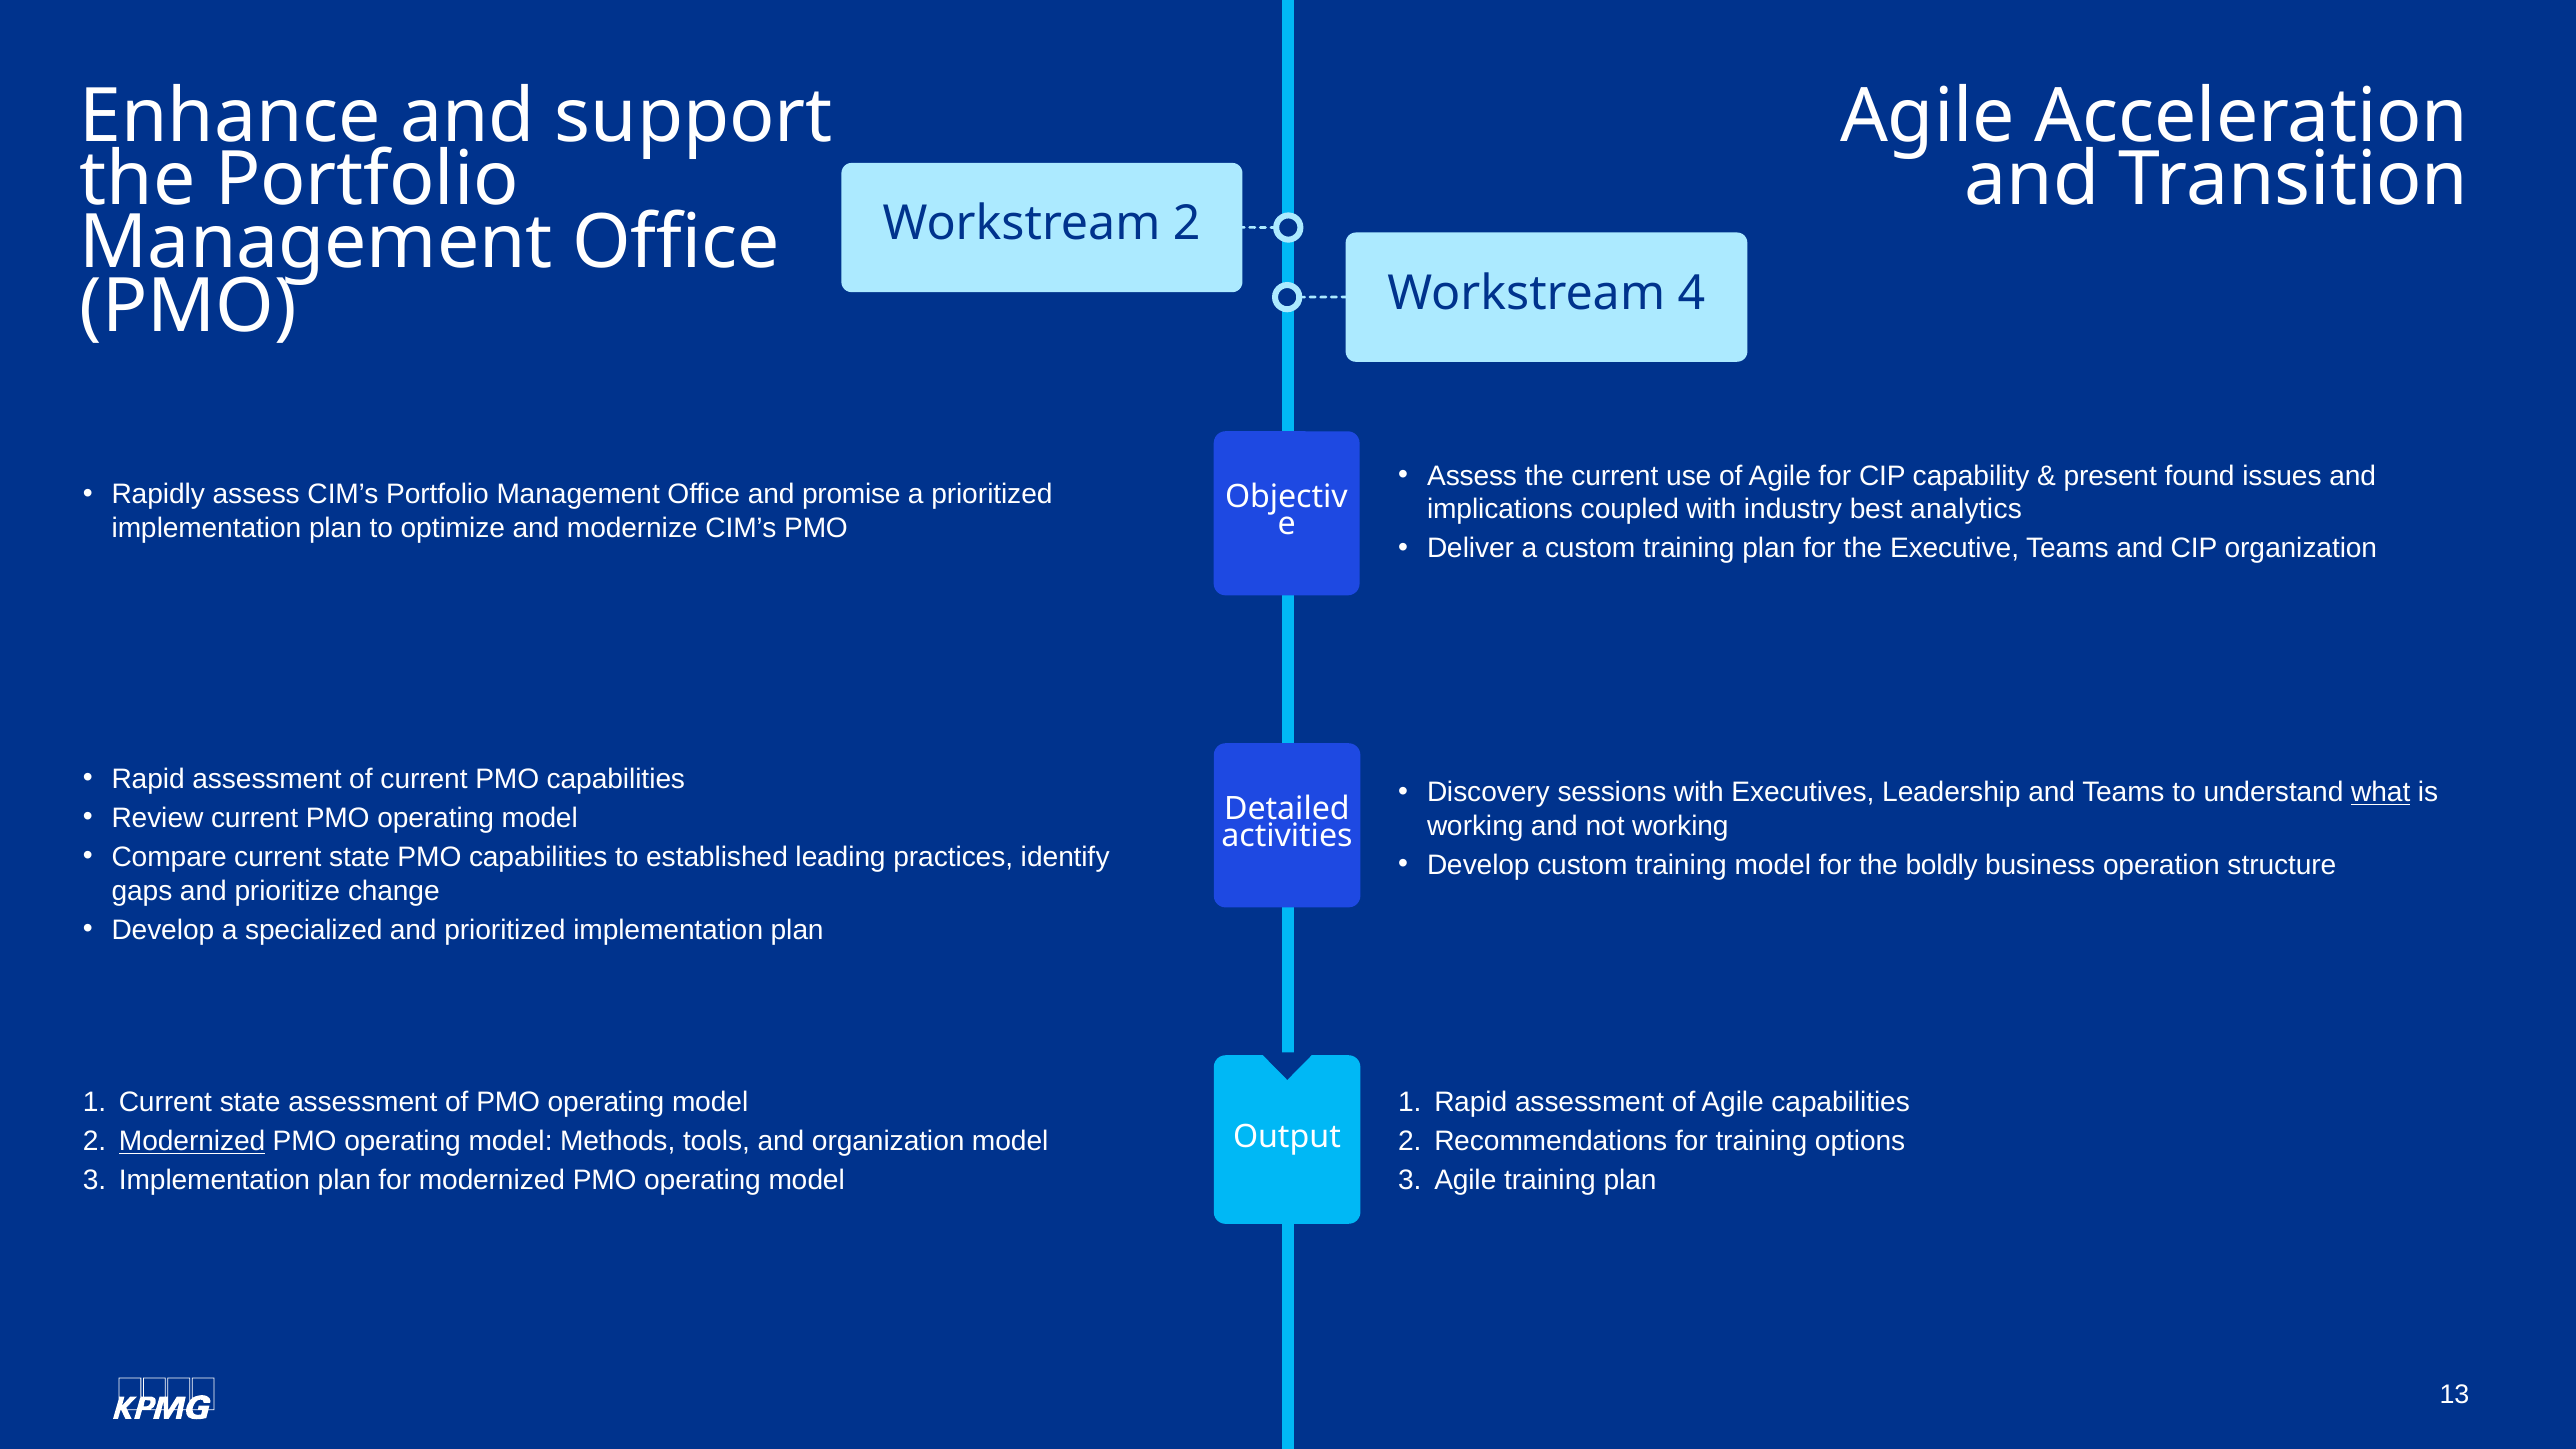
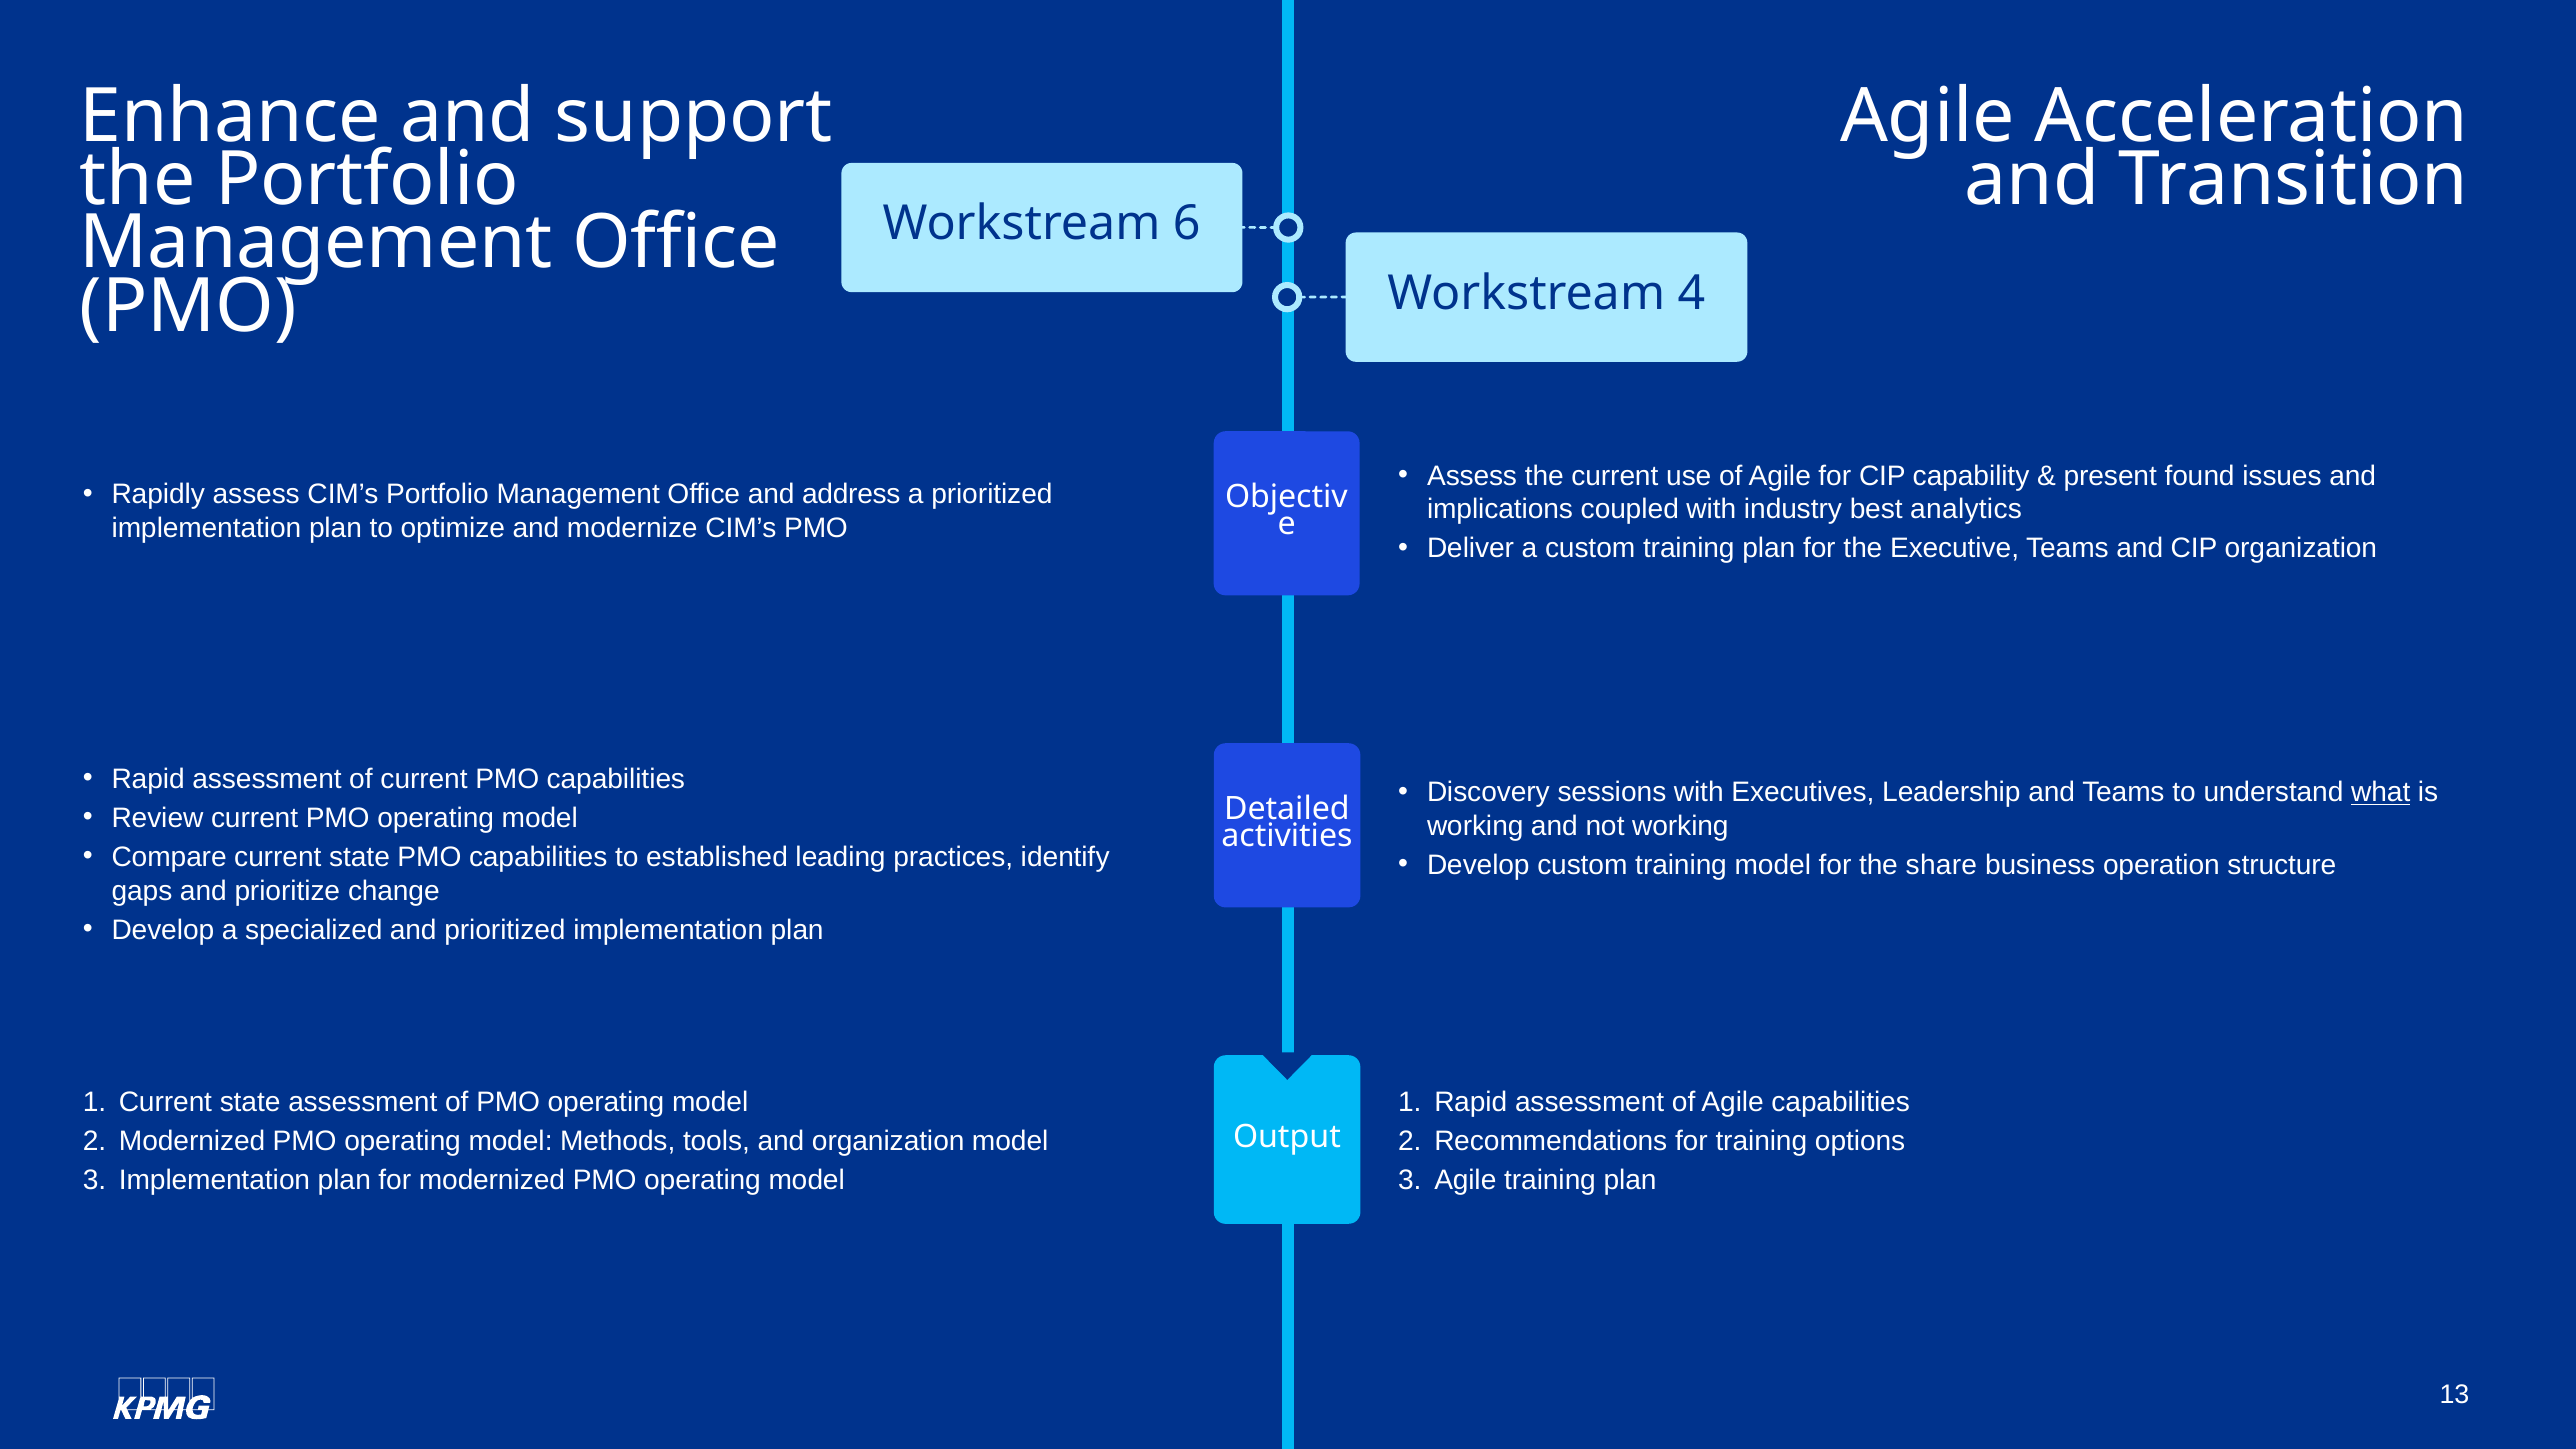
Workstream 2: 2 -> 6 (1187, 224)
promise: promise -> address (851, 494)
boldly: boldly -> share (1941, 865)
Modernized underline: present -> none (192, 1141)
